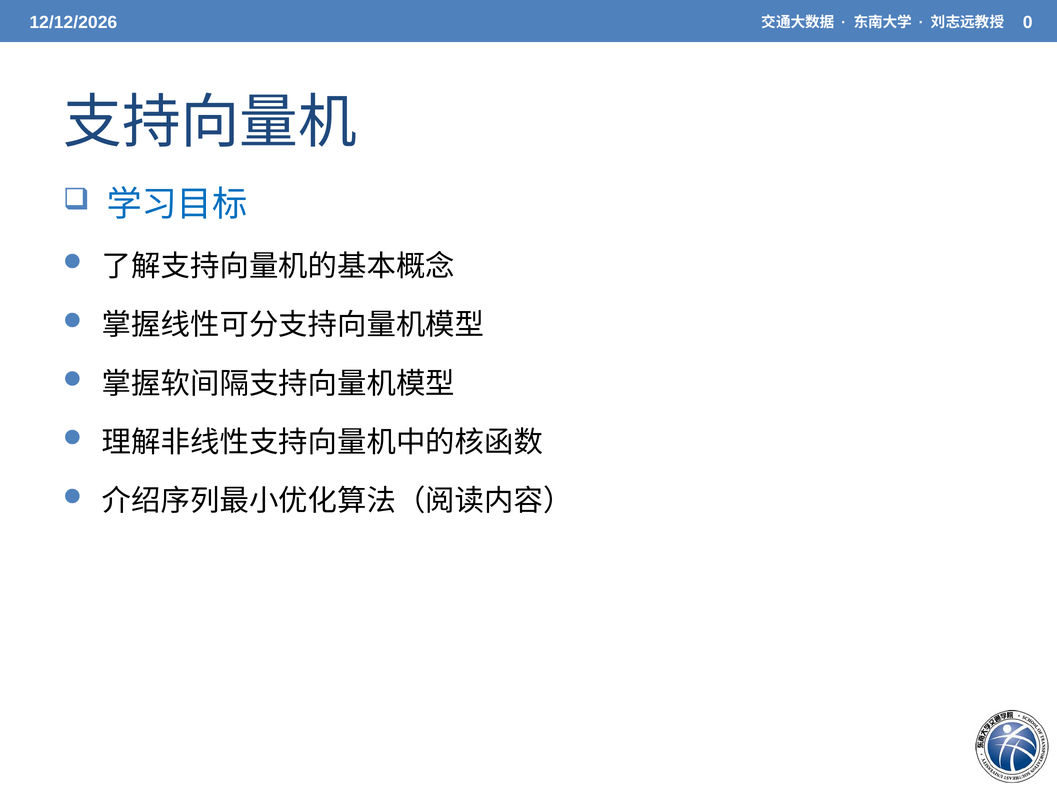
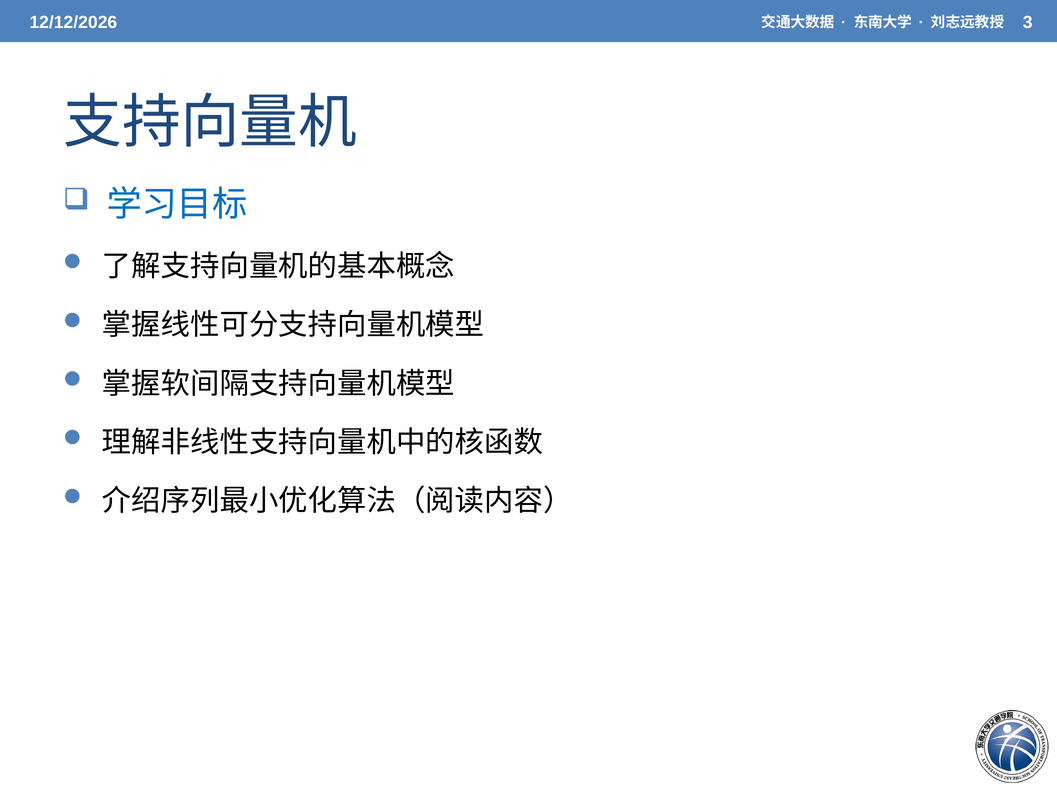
0: 0 -> 3 (1028, 22)
